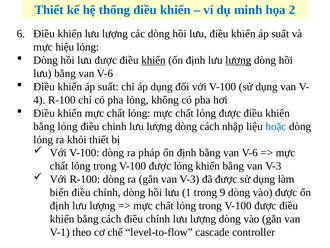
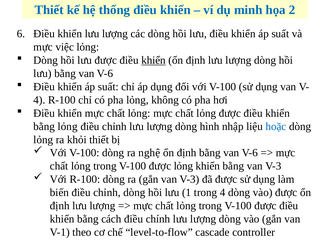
hiệu: hiệu -> việc (65, 47)
lượng underline: present -> none (238, 60)
dòng cách: cách -> hình (210, 126)
pháp: pháp -> nghệ (149, 153)
trong 9: 9 -> 4 (223, 192)
